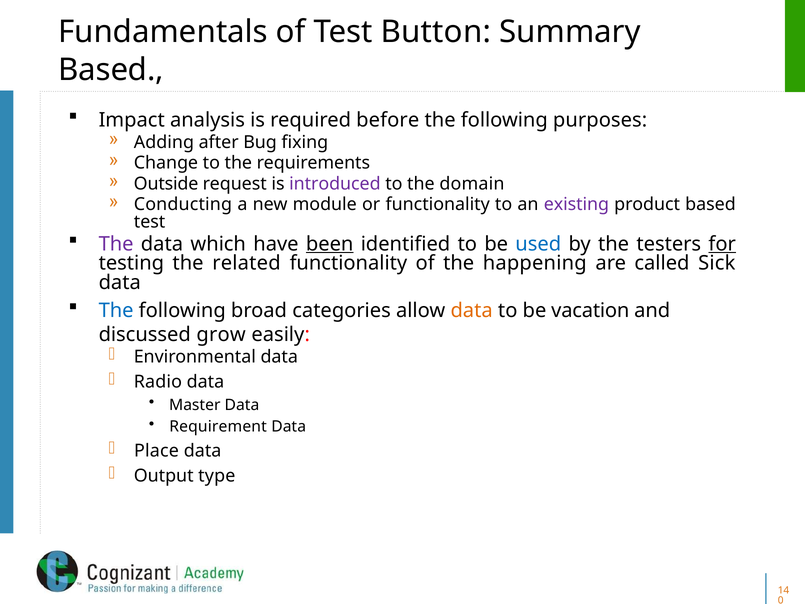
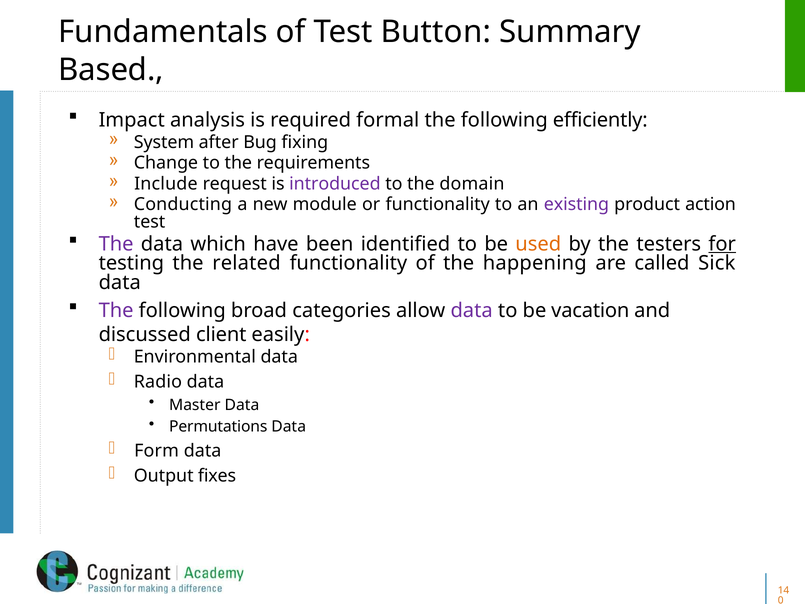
before: before -> formal (388, 120)
purposes: purposes -> efficiently (600, 120)
Adding: Adding -> System (164, 142)
Outside: Outside -> Include (166, 184)
product based: based -> action (711, 204)
been underline: present -> none (330, 244)
used colour: blue -> orange (538, 244)
The colour: blue -> purple (116, 310)
data colour: orange -> purple (472, 310)
grow: grow -> client (221, 335)
Requirement: Requirement -> Permutations (218, 427)
Place: Place -> Form (156, 450)
type: type -> fixes (217, 476)
